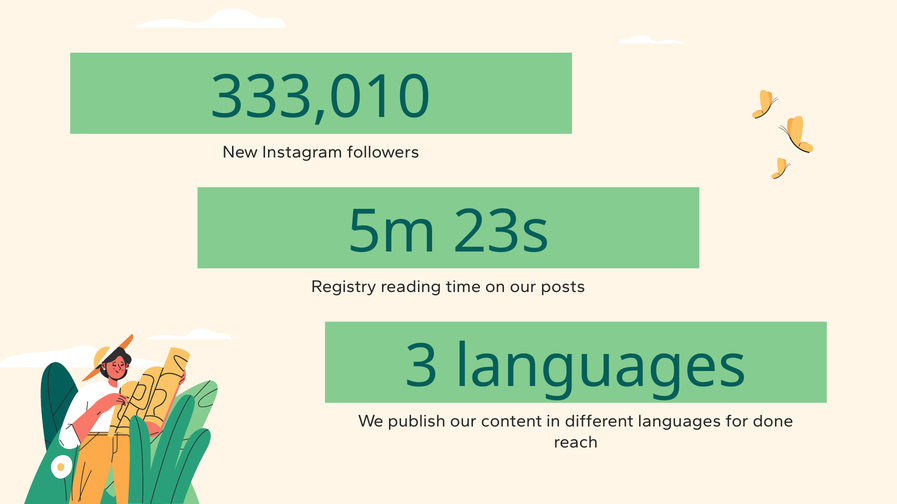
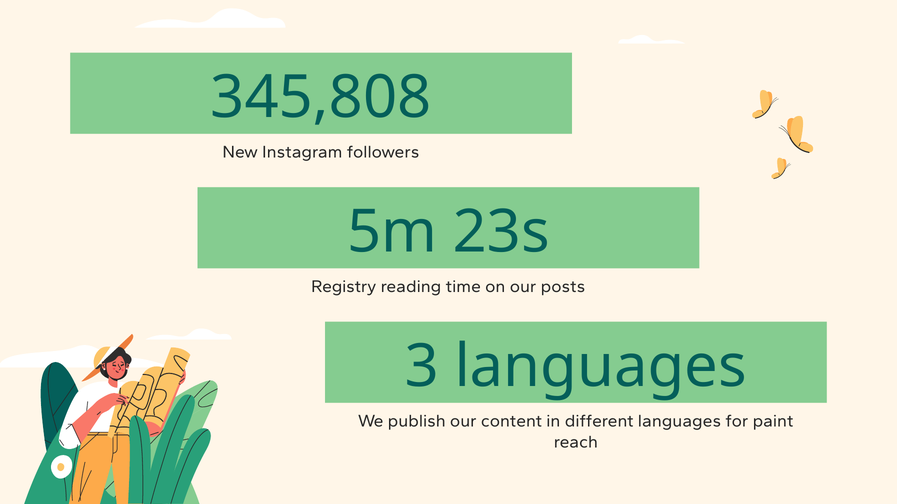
333,010: 333,010 -> 345,808 (321, 98)
done: done -> paint (773, 421)
